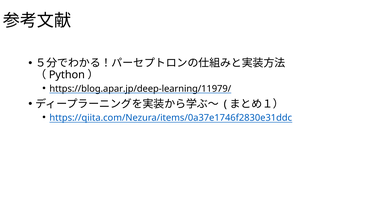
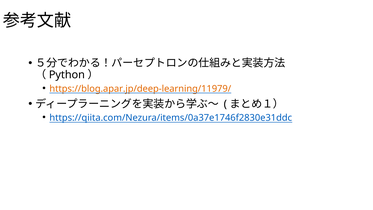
https://blog.apar.jp/deep-learning/11979/ colour: black -> orange (140, 89)
